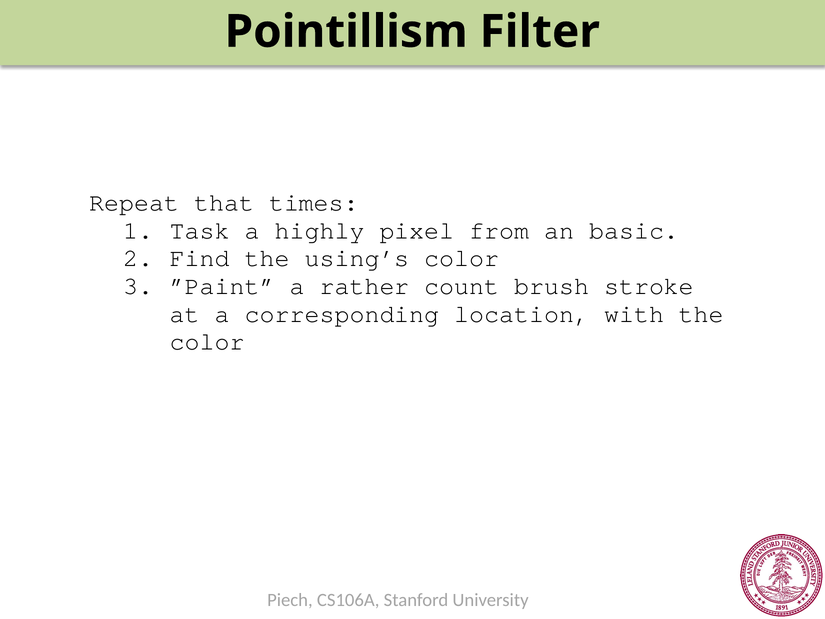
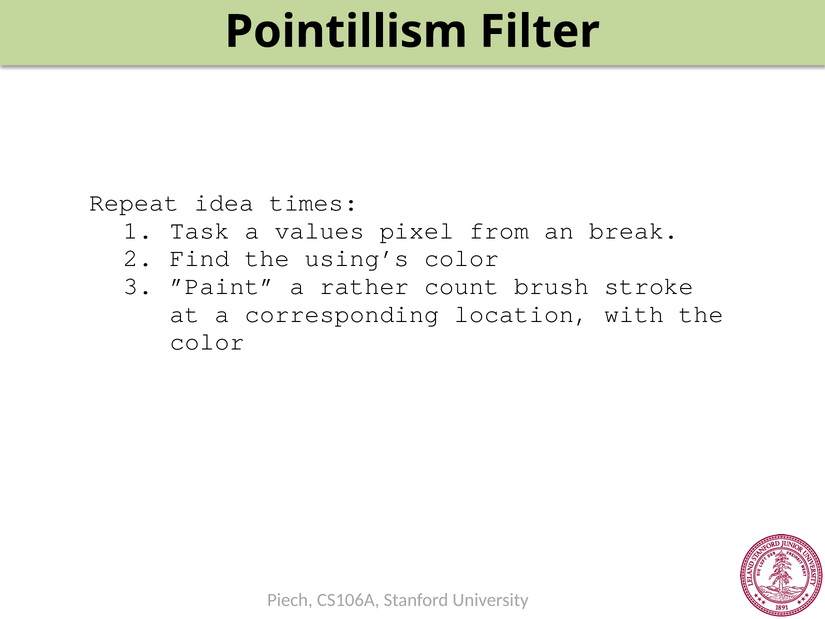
that: that -> idea (224, 202)
highly: highly -> values (320, 230)
basic: basic -> break (634, 230)
